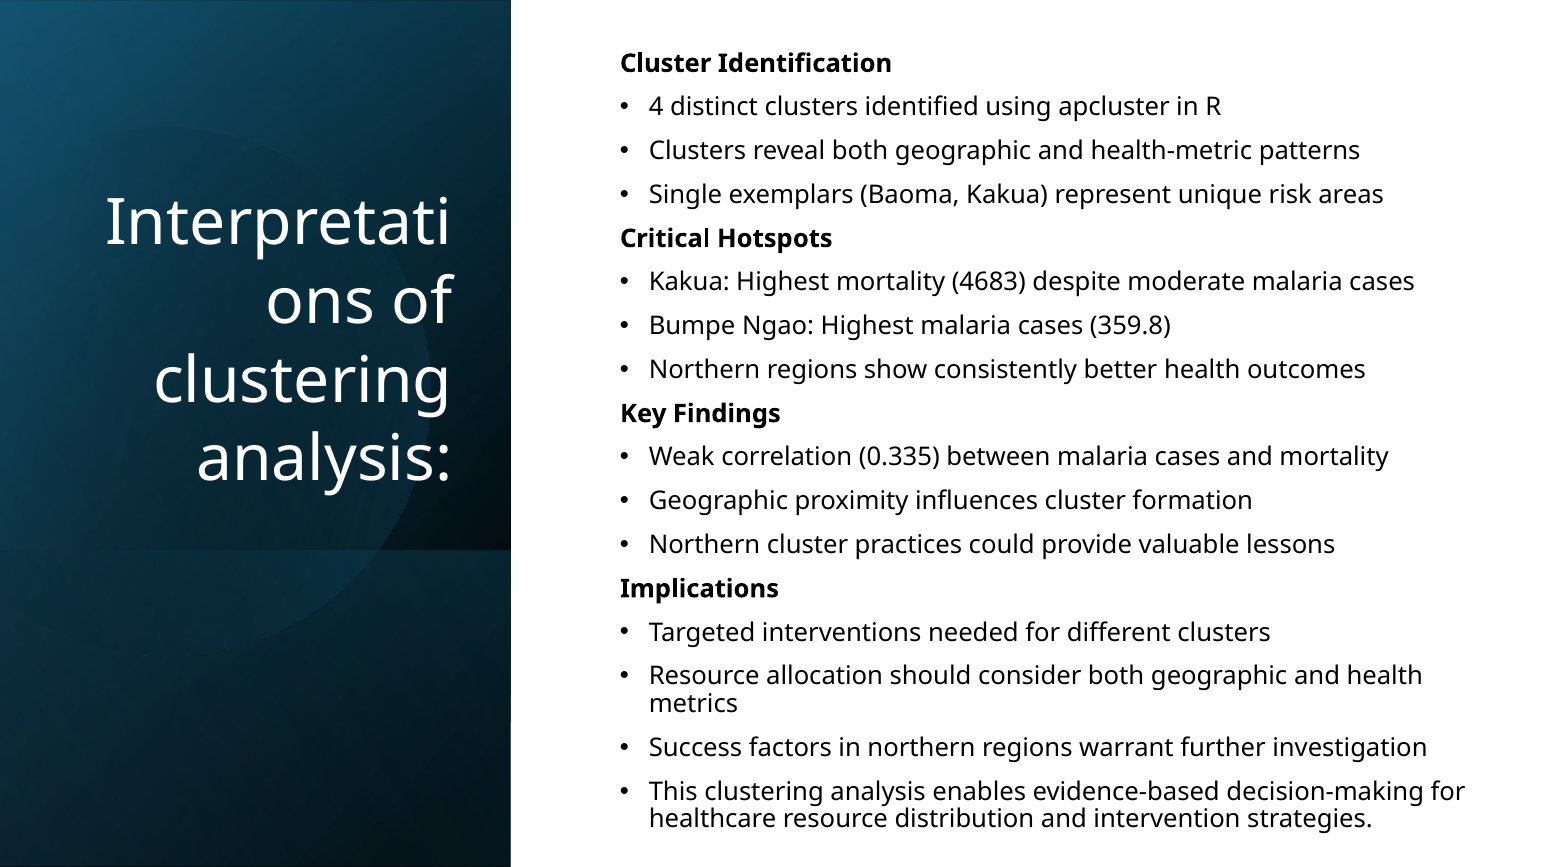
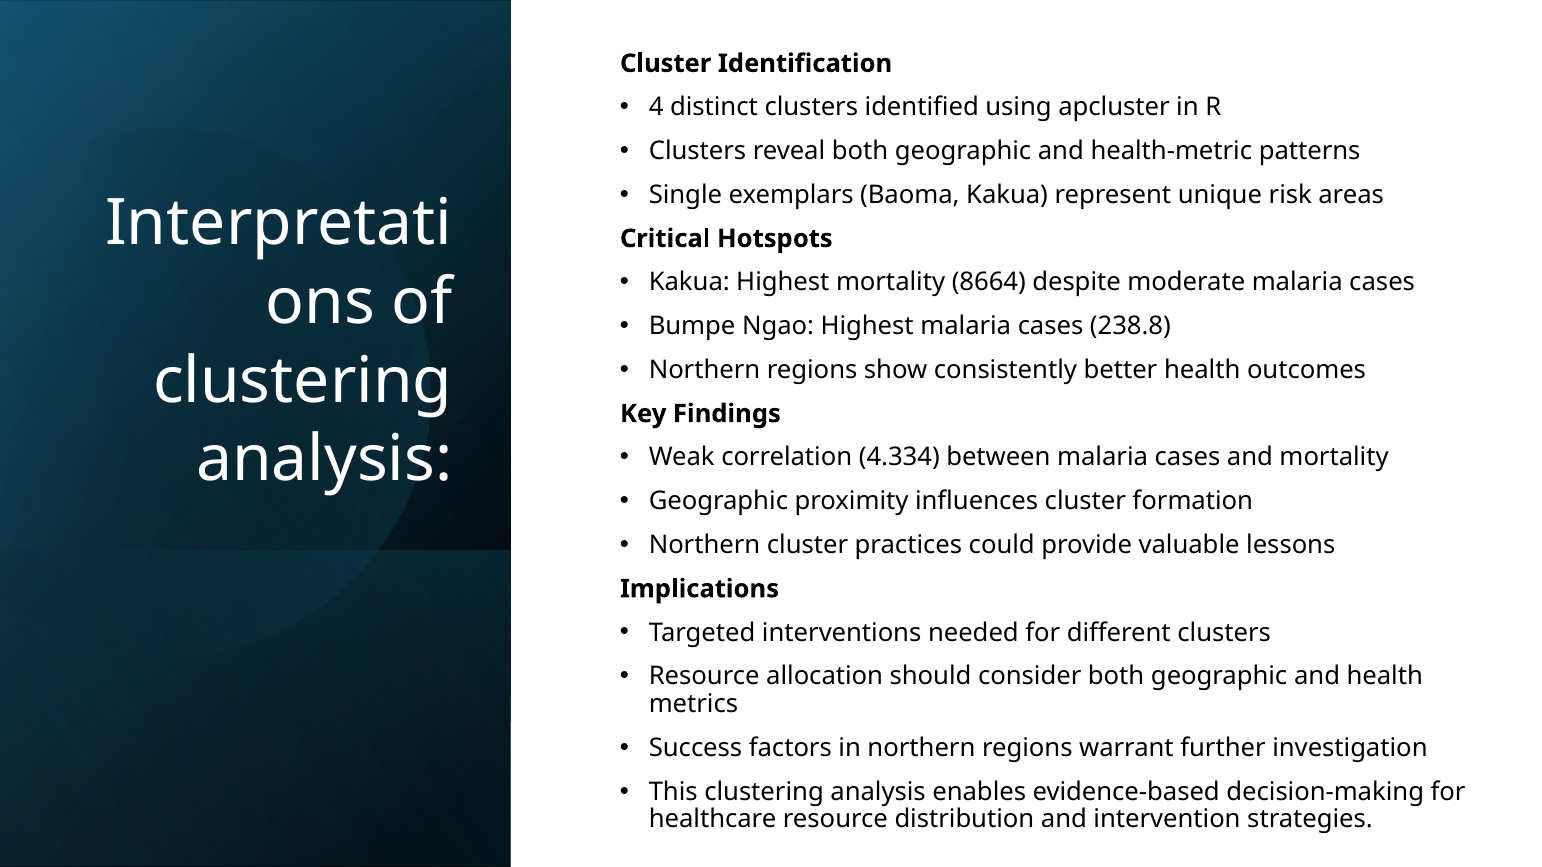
4683: 4683 -> 8664 (989, 282)
359.8: 359.8 -> 238.8 (1130, 326)
0.335: 0.335 -> 4.334 (899, 458)
